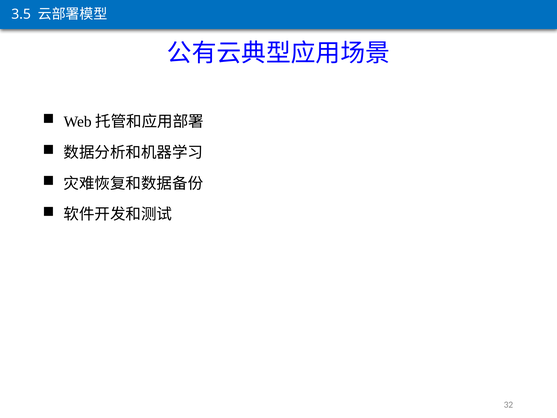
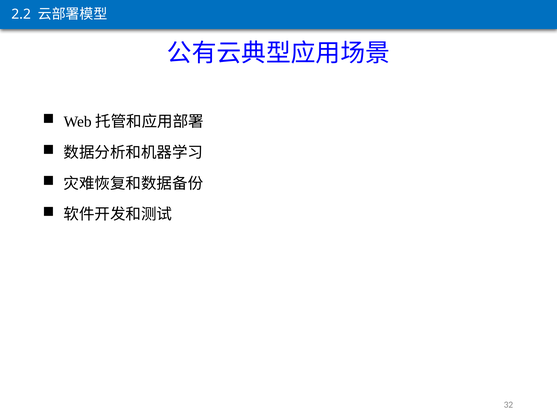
3.5: 3.5 -> 2.2 (21, 14)
